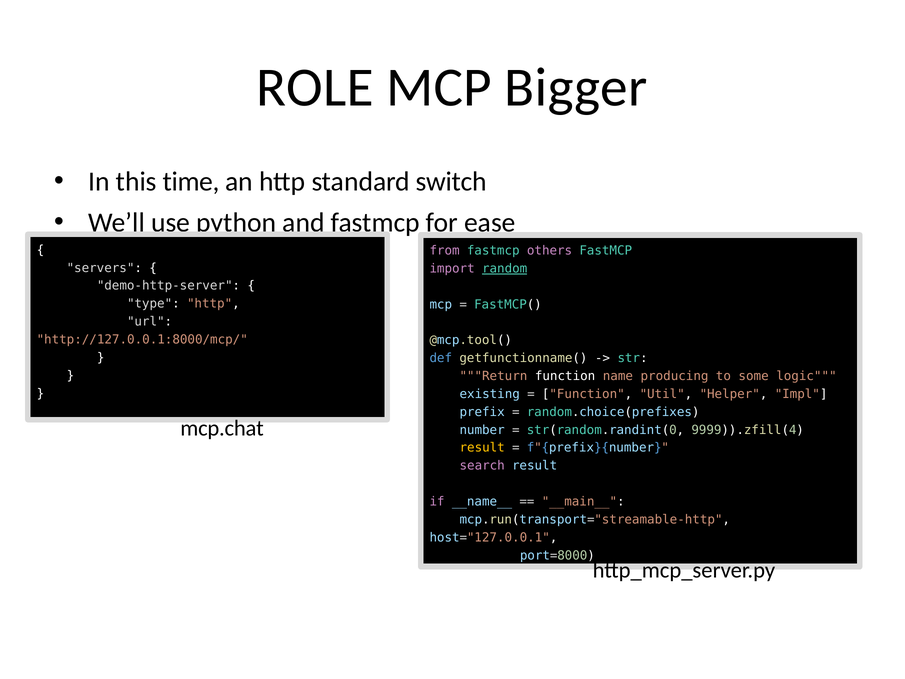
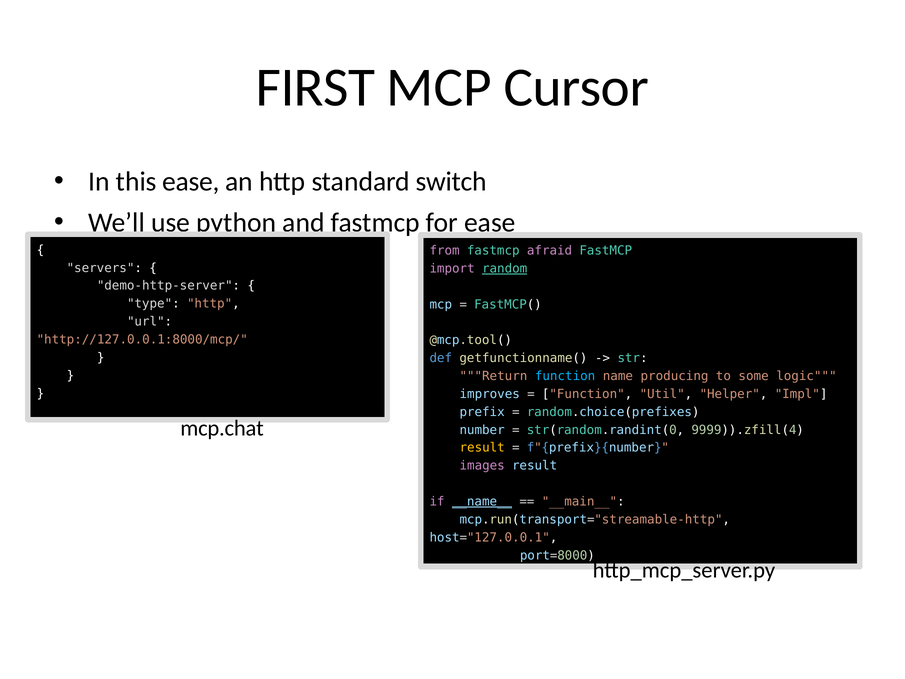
ROLE: ROLE -> FIRST (315, 88)
Bigger: Bigger -> Cursor (576, 88)
this time: time -> ease (191, 181)
others: others -> afraid (550, 251)
function colour: white -> light blue (565, 376)
existing: existing -> improves (490, 394)
search: search -> images (482, 466)
__name__ underline: none -> present (482, 501)
